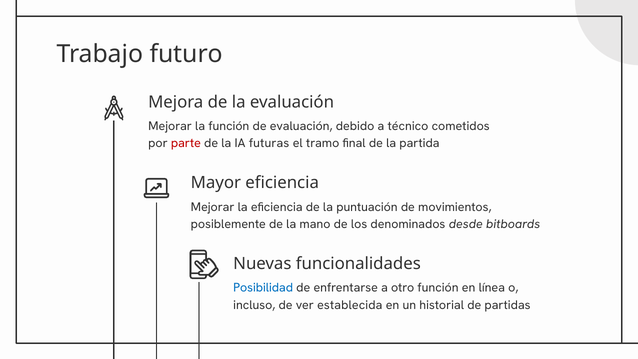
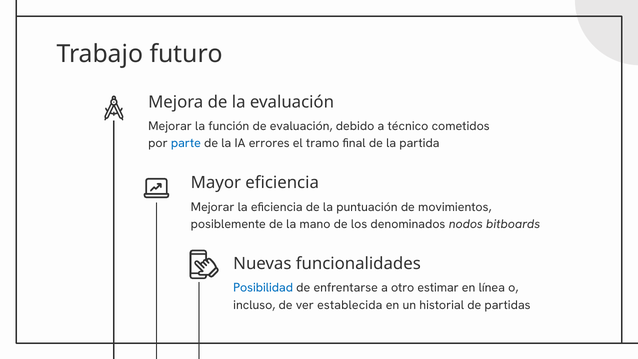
parte colour: red -> blue (186, 143)
futuras: futuras -> errores (269, 143)
desde: desde -> nodos (466, 224)
otro función: función -> estimar (438, 288)
